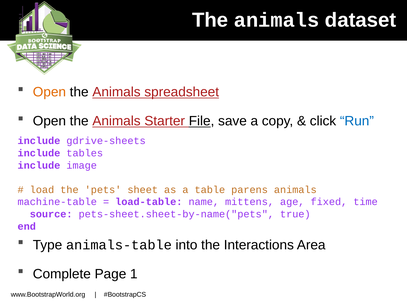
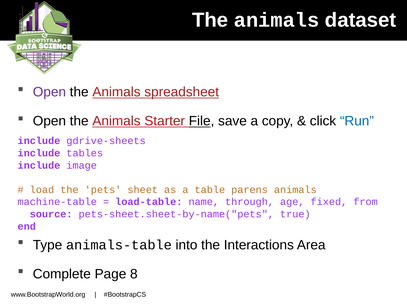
Open colour: orange -> purple (49, 92)
mittens: mittens -> through (250, 202)
time: time -> from (366, 202)
1: 1 -> 8 (134, 274)
